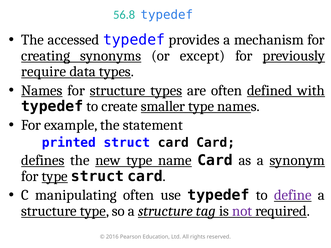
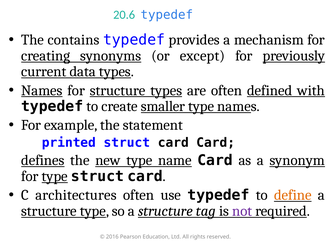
56.8: 56.8 -> 20.6 (124, 15)
accessed: accessed -> contains (73, 40)
require: require -> current (44, 72)
manipulating: manipulating -> architectures (76, 195)
define colour: purple -> orange (293, 195)
